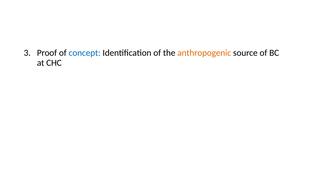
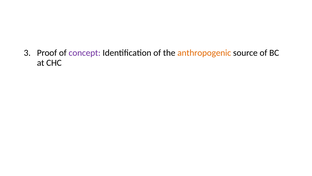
concept colour: blue -> purple (85, 53)
